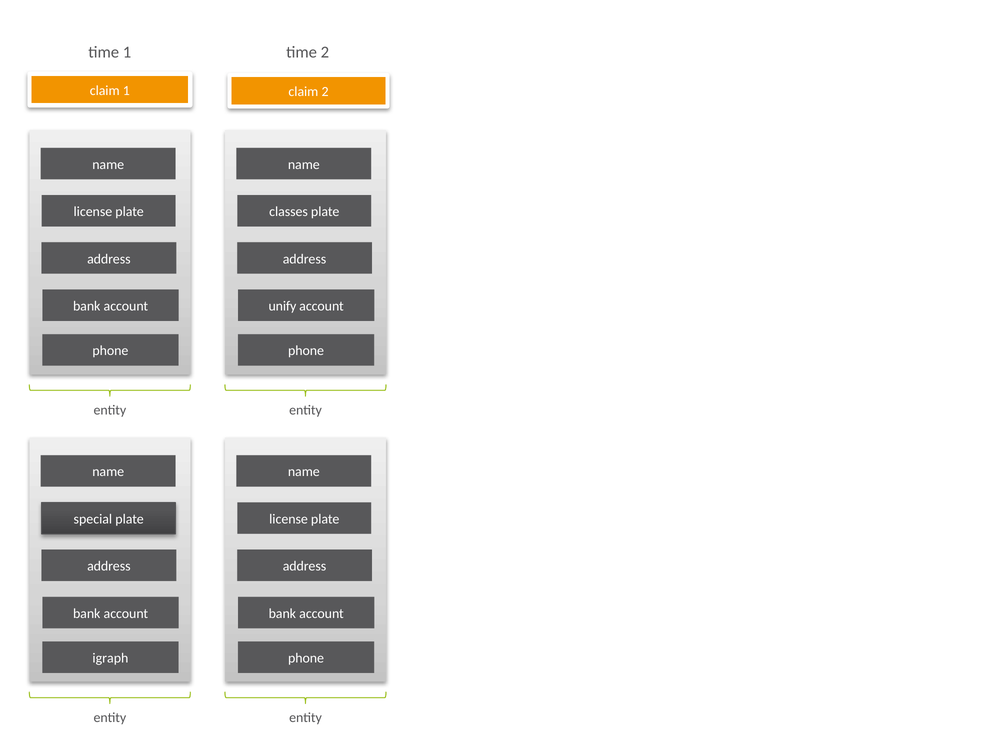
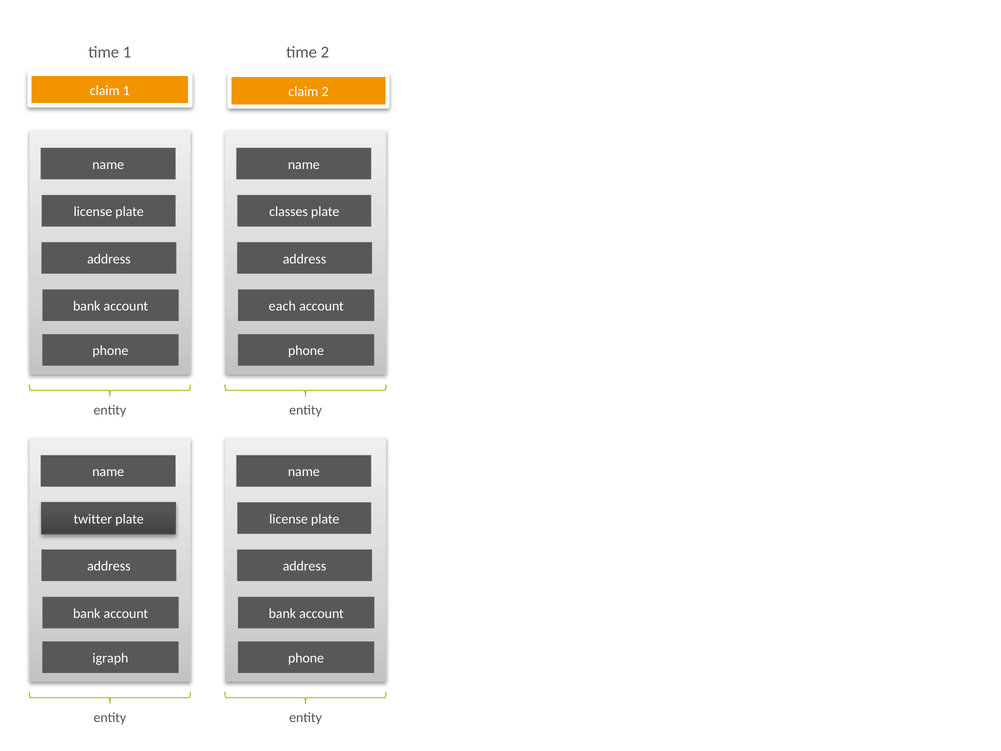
unify: unify -> each (282, 306)
special: special -> twitter (93, 519)
